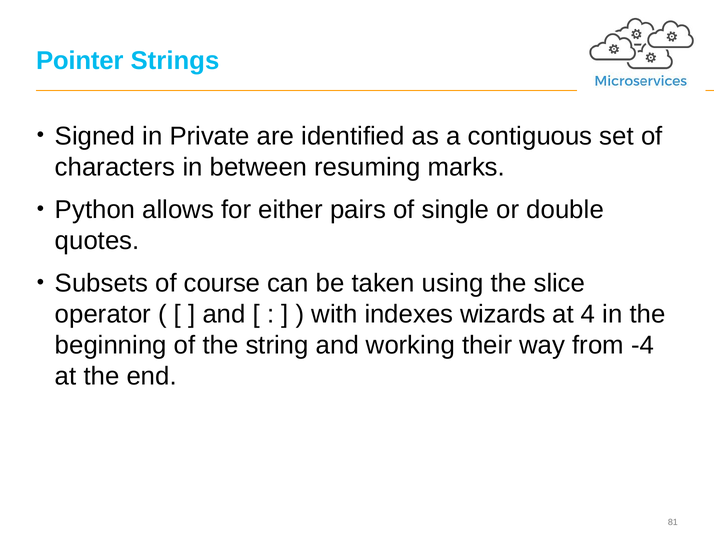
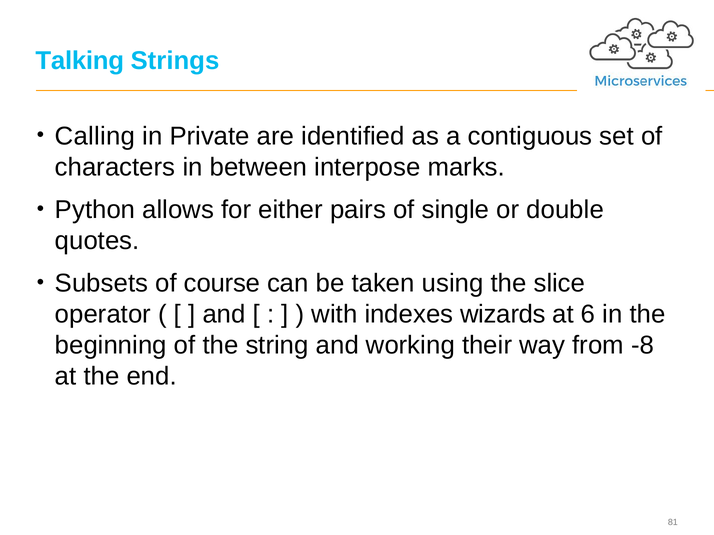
Pointer: Pointer -> Talking (80, 61)
Signed: Signed -> Calling (95, 136)
resuming: resuming -> interpose (367, 167)
4: 4 -> 6 (588, 315)
-4: -4 -> -8 (643, 346)
